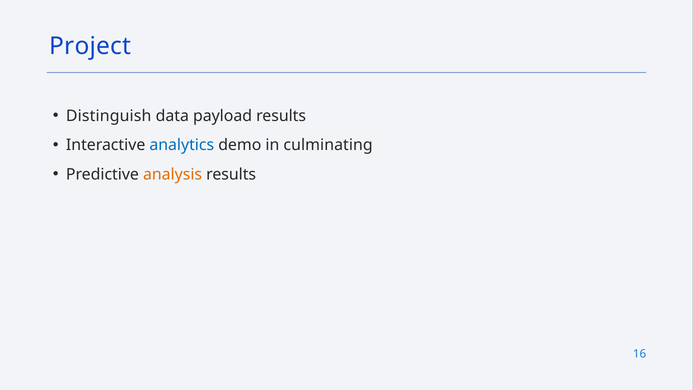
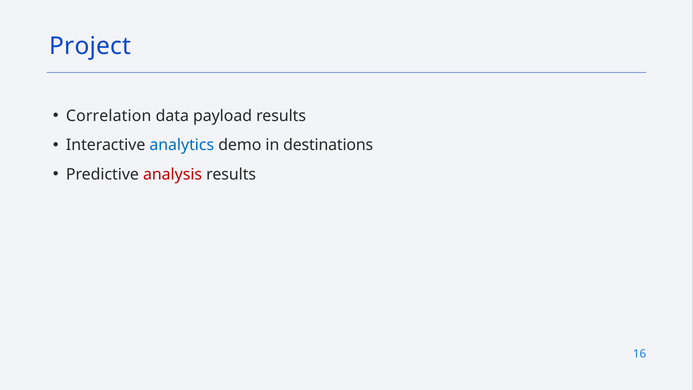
Distinguish: Distinguish -> Correlation (109, 116)
culminating: culminating -> destinations (328, 145)
analysis colour: orange -> red (173, 174)
